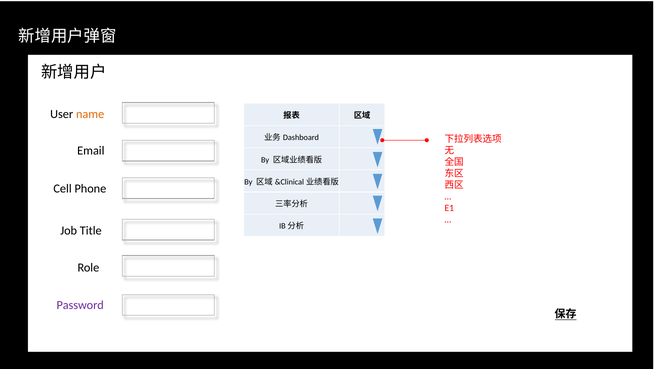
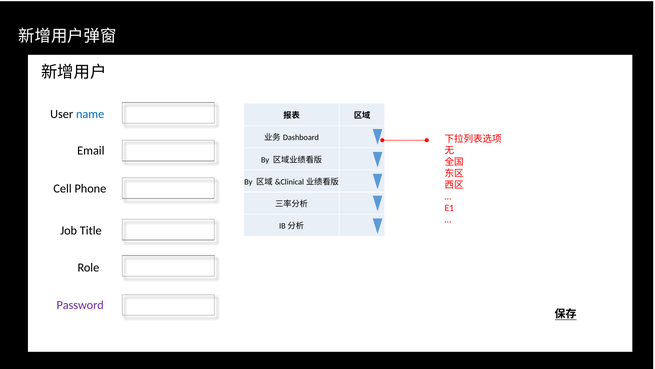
name colour: orange -> blue (90, 114)
